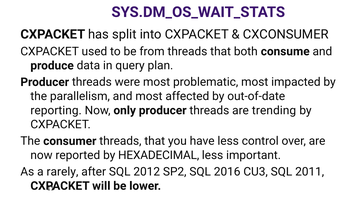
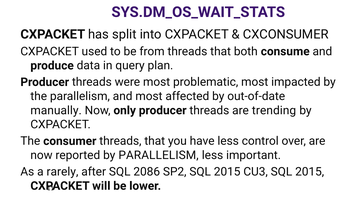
reporting: reporting -> manually (56, 111)
by HEXADECIMAL: HEXADECIMAL -> PARALLELISM (159, 156)
2012: 2012 -> 2086 (147, 172)
SP2 SQL 2016: 2016 -> 2015 (227, 172)
CU3 SQL 2011: 2011 -> 2015 (310, 172)
